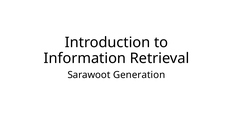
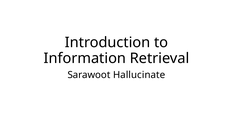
Generation: Generation -> Hallucinate (139, 75)
